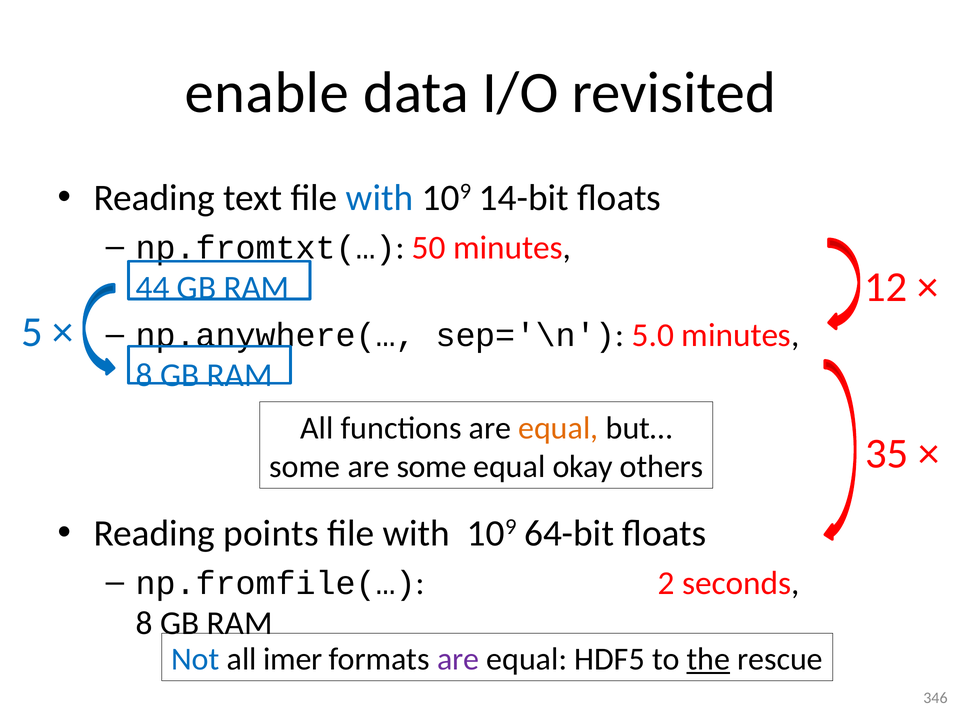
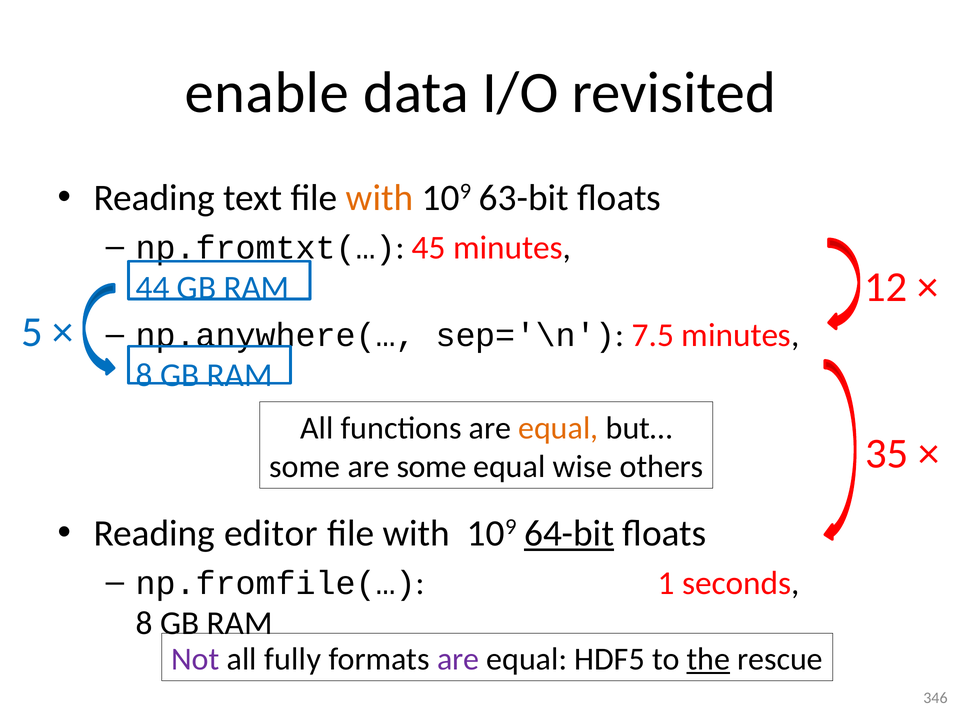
with colour: blue -> orange (380, 198)
14-bit: 14-bit -> 63-bit (524, 198)
50: 50 -> 45 (429, 248)
5.0: 5.0 -> 7.5 (653, 335)
okay: okay -> wise (582, 466)
points: points -> editor (271, 533)
64-bit underline: none -> present (569, 533)
2: 2 -> 1 (666, 583)
Not colour: blue -> purple (195, 659)
imer: imer -> fully (293, 659)
